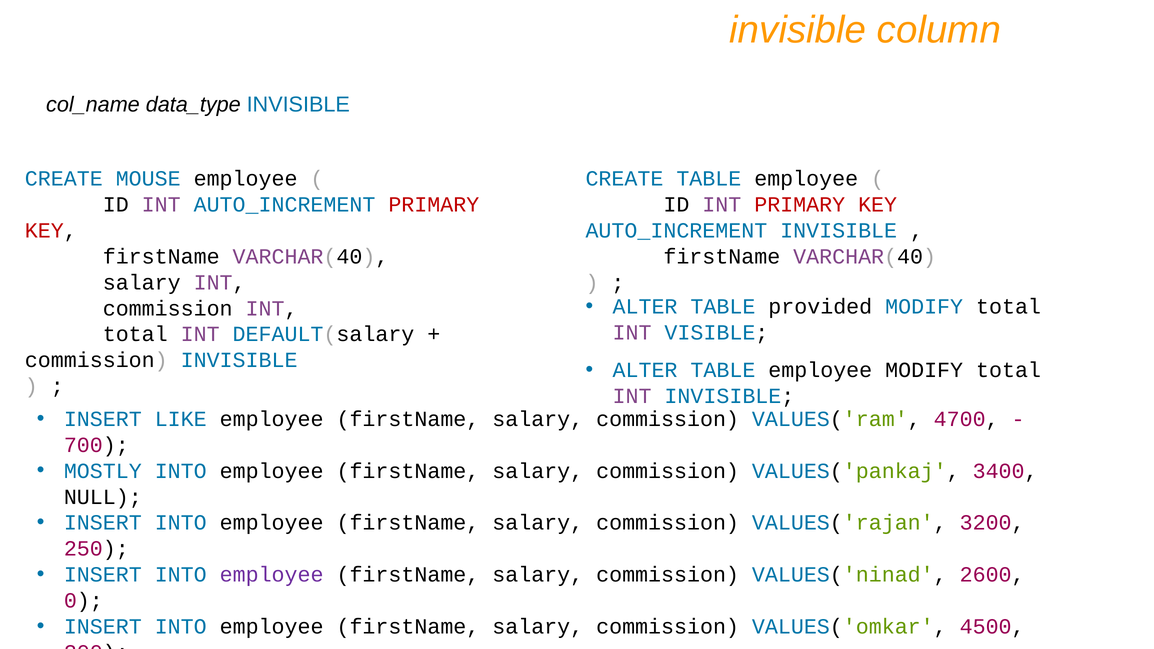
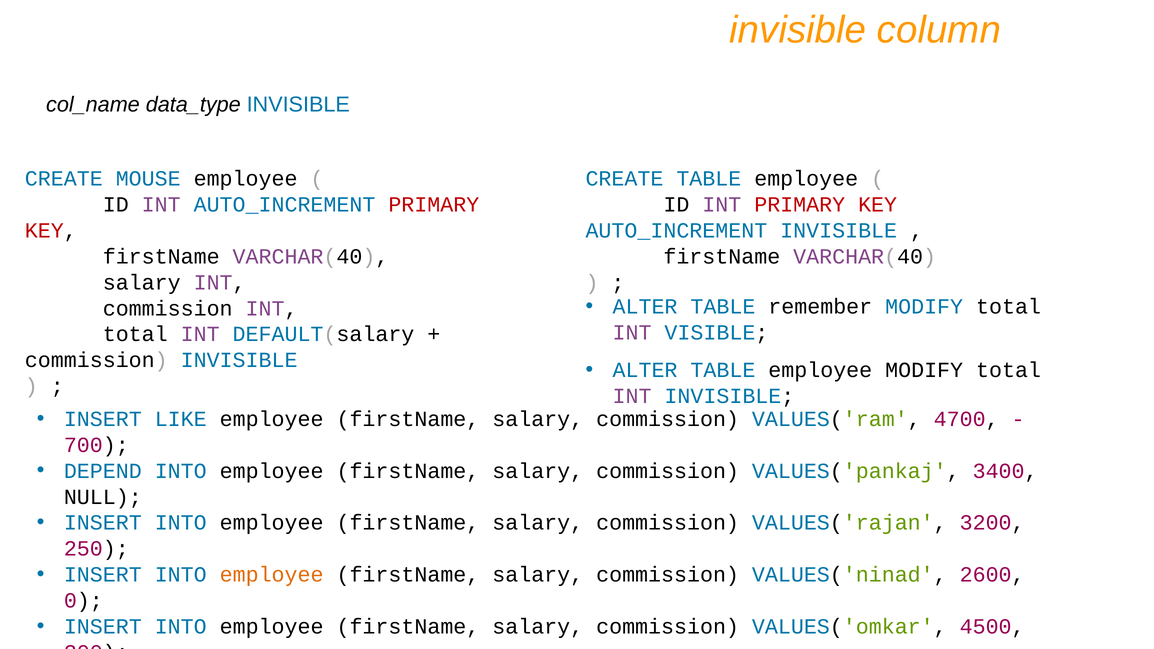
provided: provided -> remember (820, 307)
MOSTLY: MOSTLY -> DEPEND (103, 471)
employee colour: purple -> orange (272, 575)
